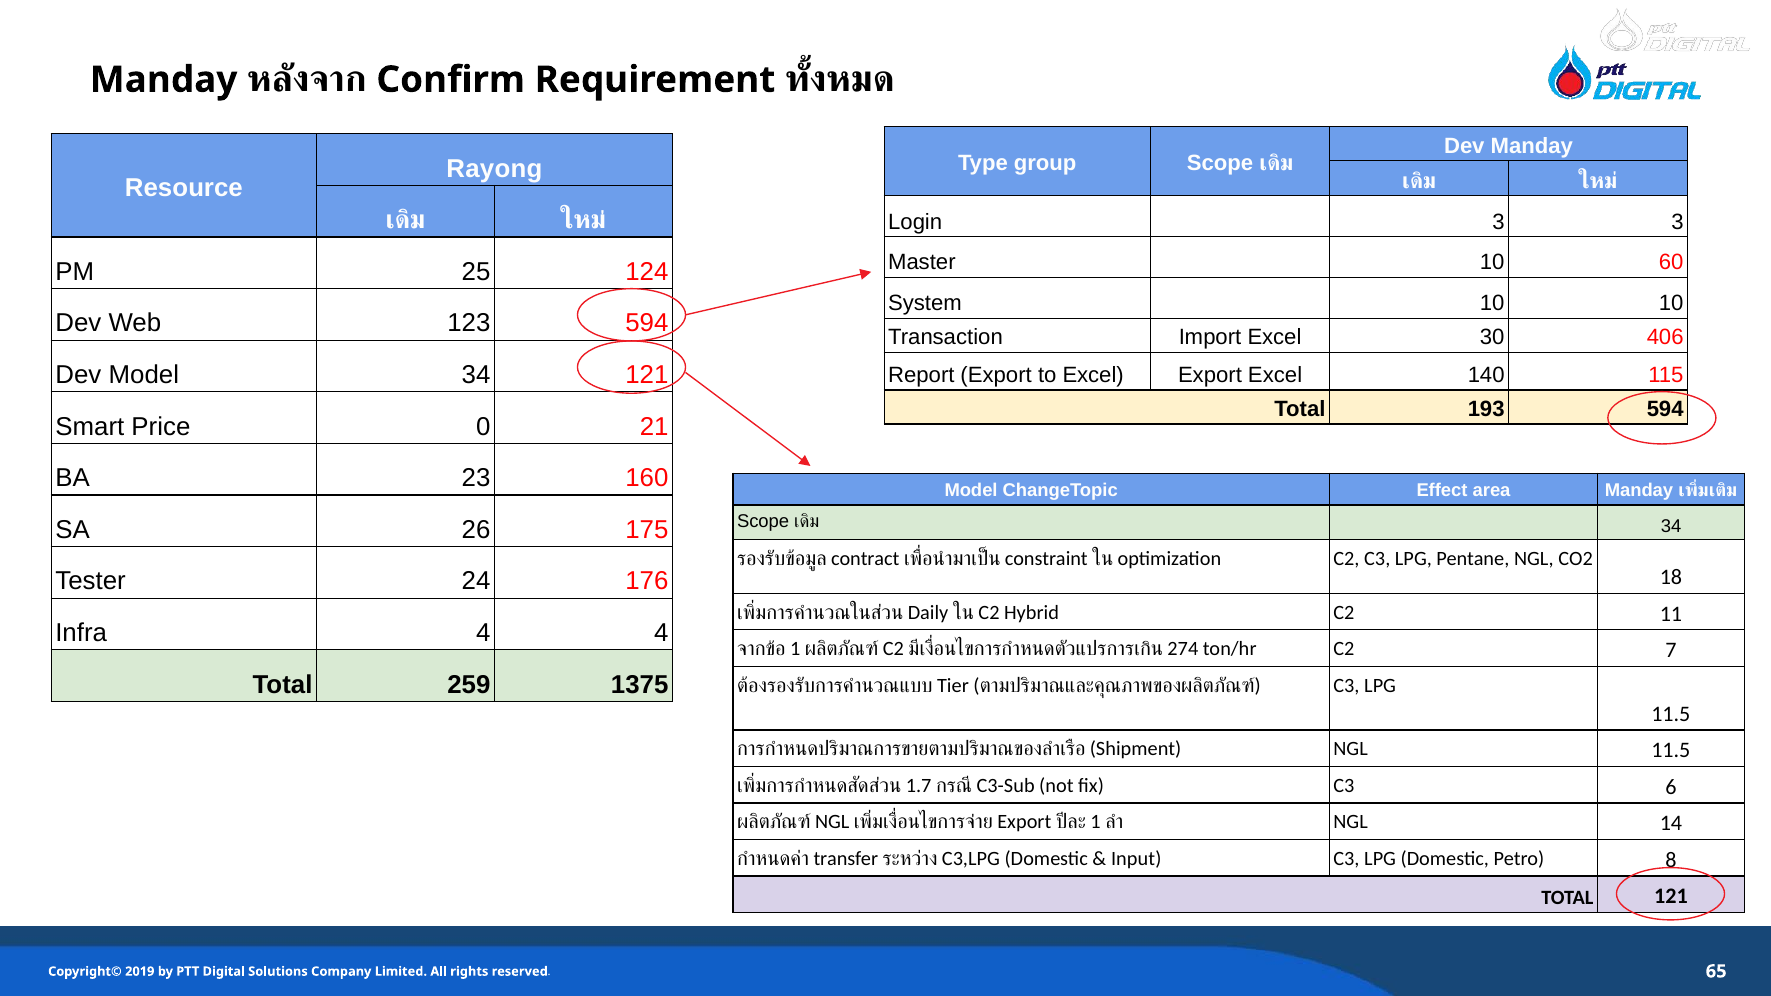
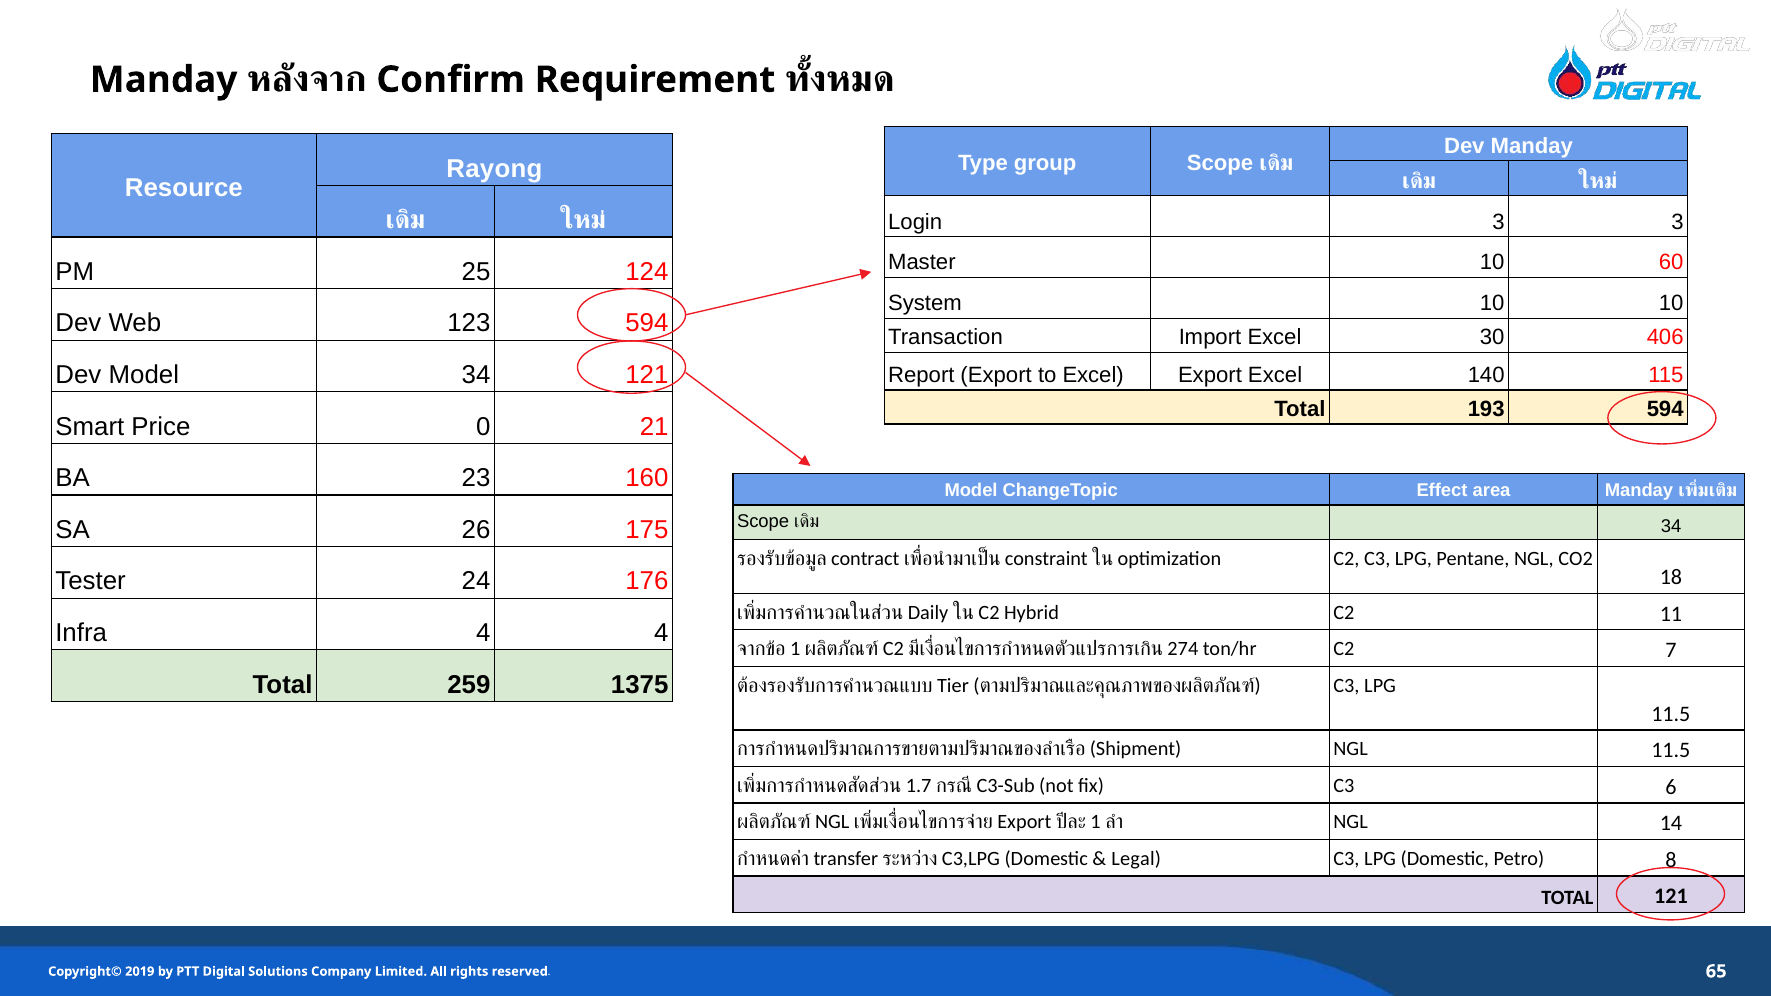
Input: Input -> Legal (1136, 859)
